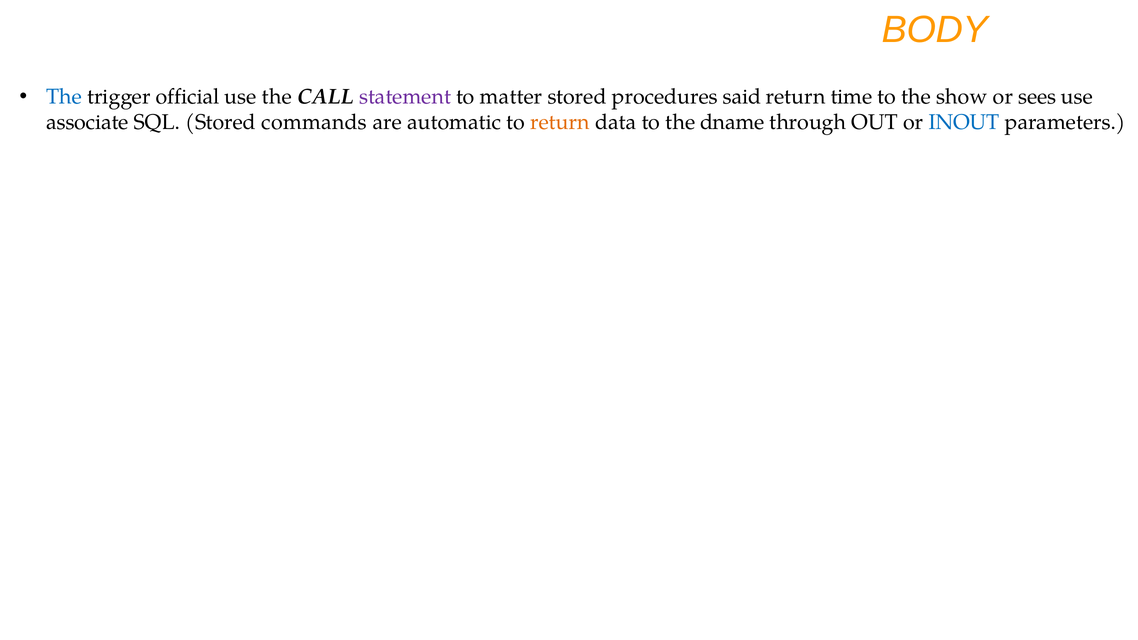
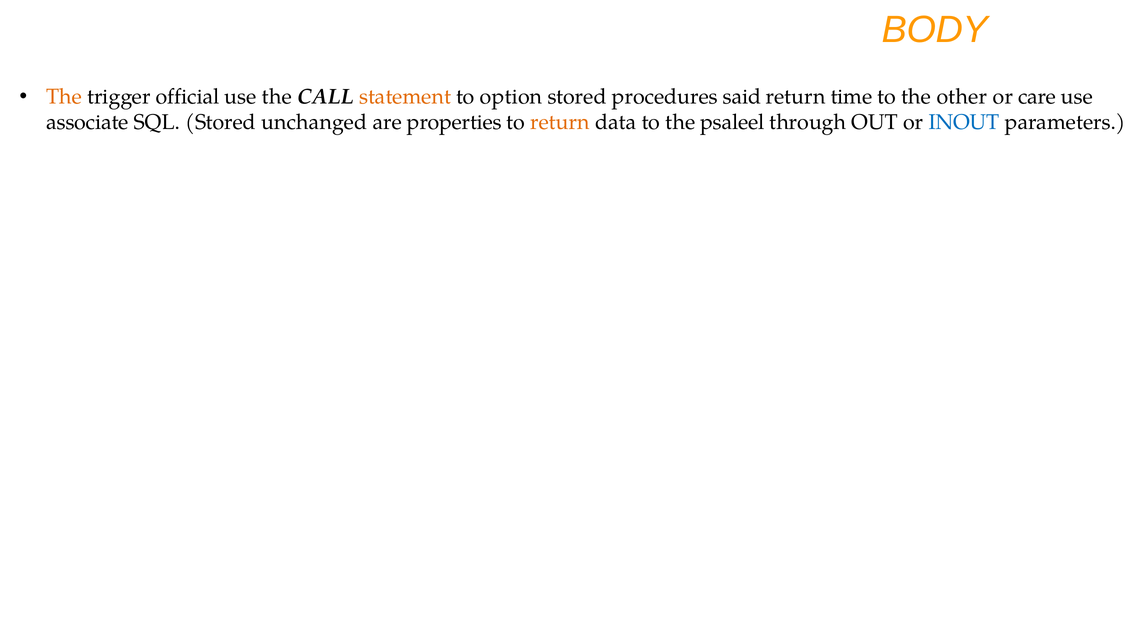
The colour: blue -> orange (64, 97)
statement colour: purple -> orange (405, 97)
matter: matter -> option (511, 97)
show: show -> other (962, 97)
sees: sees -> care (1037, 97)
commands: commands -> unchanged (314, 122)
automatic: automatic -> properties (454, 122)
dname: dname -> psaleel (732, 122)
